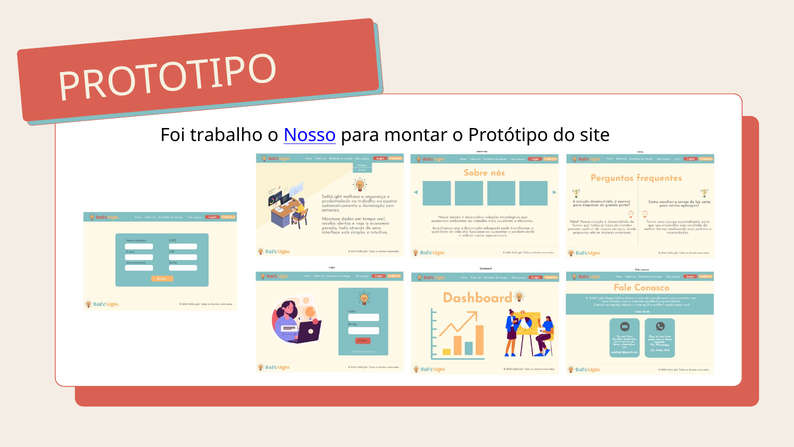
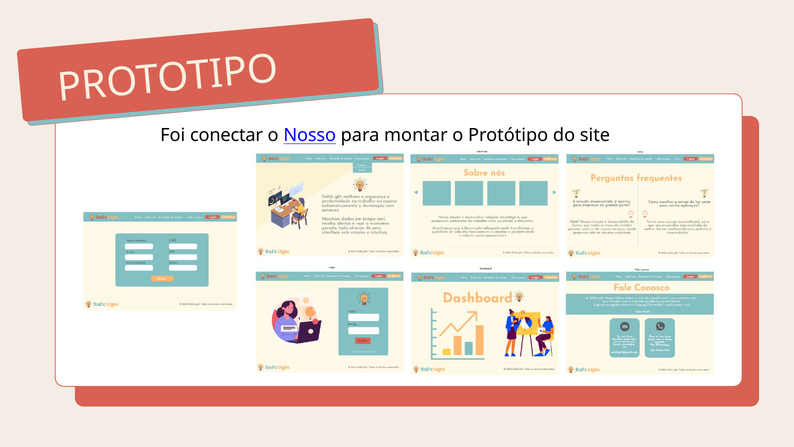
trabalho: trabalho -> conectar (227, 135)
